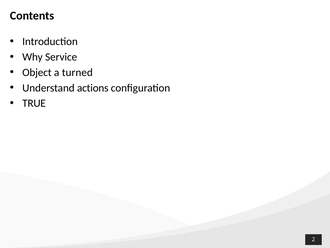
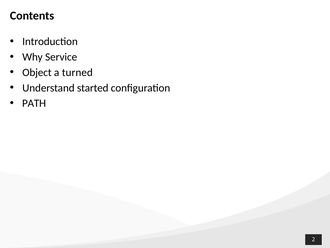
actions: actions -> started (93, 88)
TRUE: TRUE -> PATH (34, 103)
